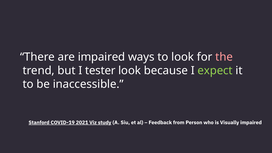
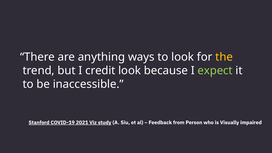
are impaired: impaired -> anything (101, 57)
the colour: pink -> yellow (224, 57)
tester: tester -> credit (100, 70)
